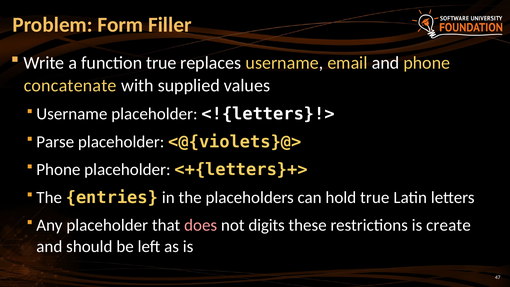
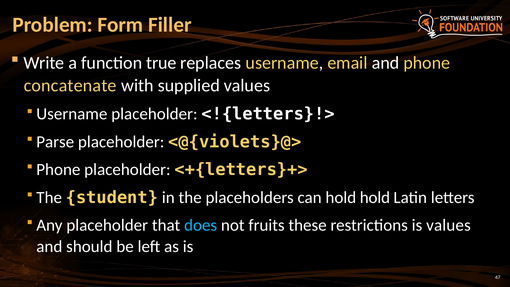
entries: entries -> student (112, 197)
hold true: true -> hold (375, 197)
does colour: pink -> light blue (201, 225)
digits: digits -> fruits (267, 225)
is create: create -> values (448, 225)
